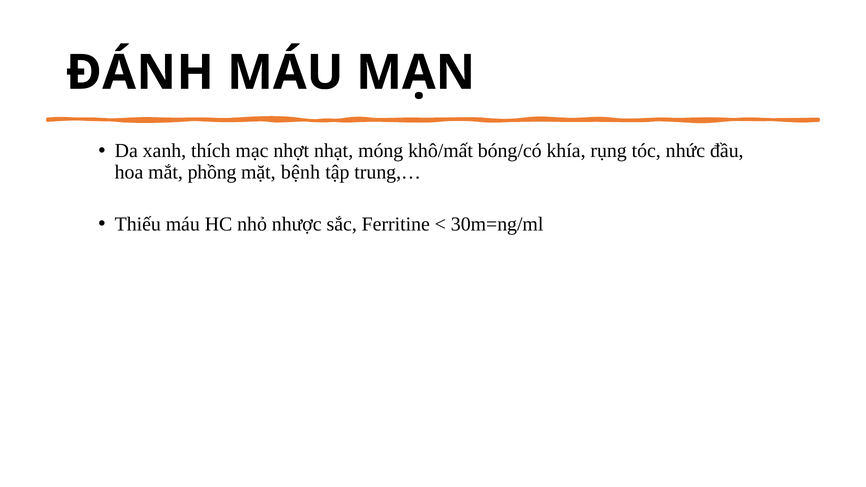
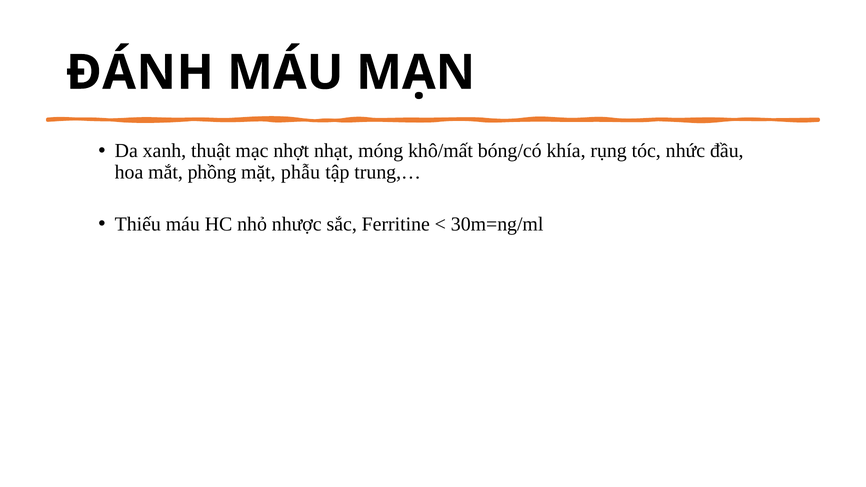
thích: thích -> thuật (211, 151)
bệnh: bệnh -> phẫu (300, 172)
